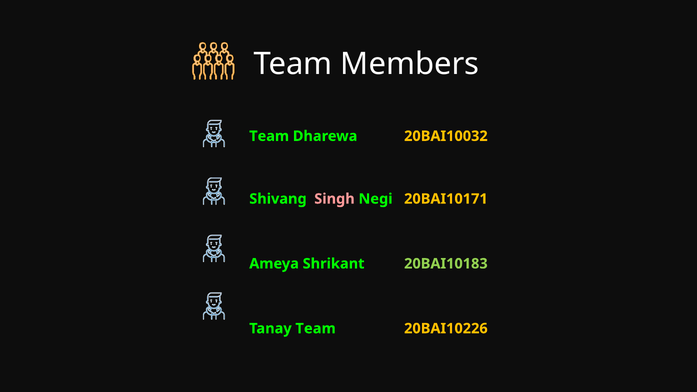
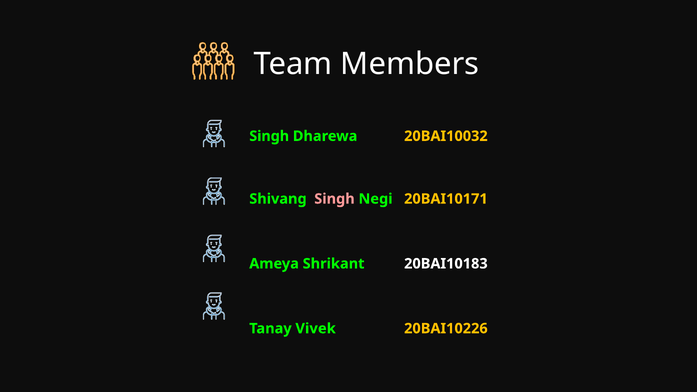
Team: Team -> Singh (269, 136)
20BAI10183 colour: light green -> white (446, 264)
Tanay Team: Team -> Vivek (316, 329)
